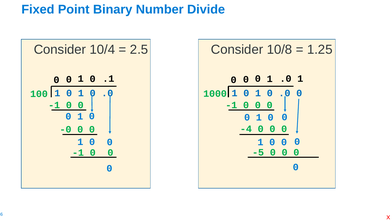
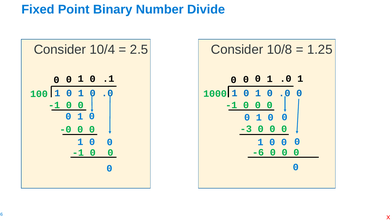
-4: -4 -> -3 (246, 129)
-5: -5 -> -6 (258, 153)
